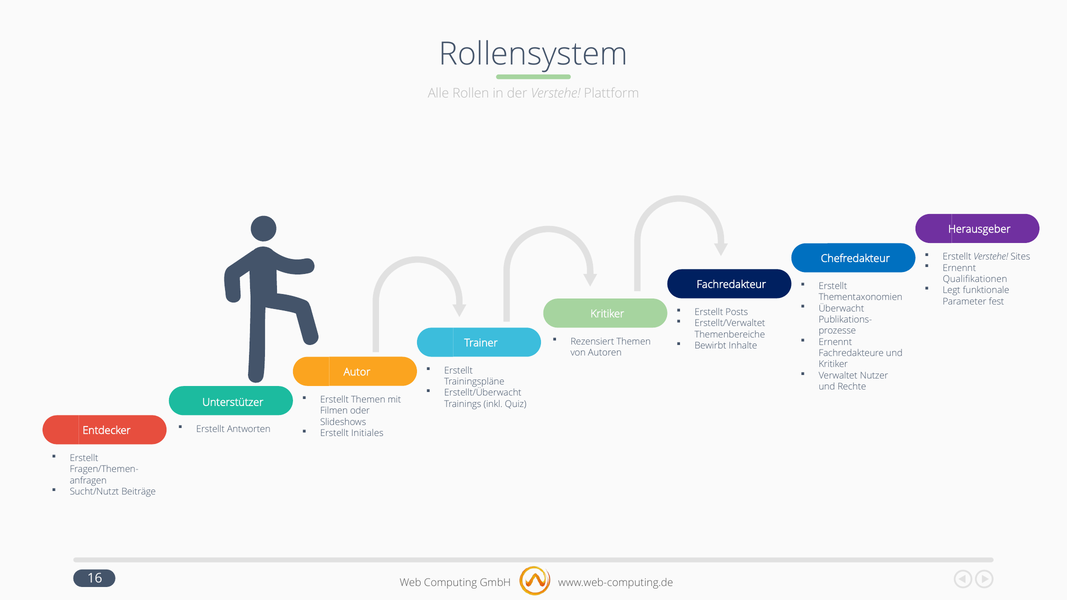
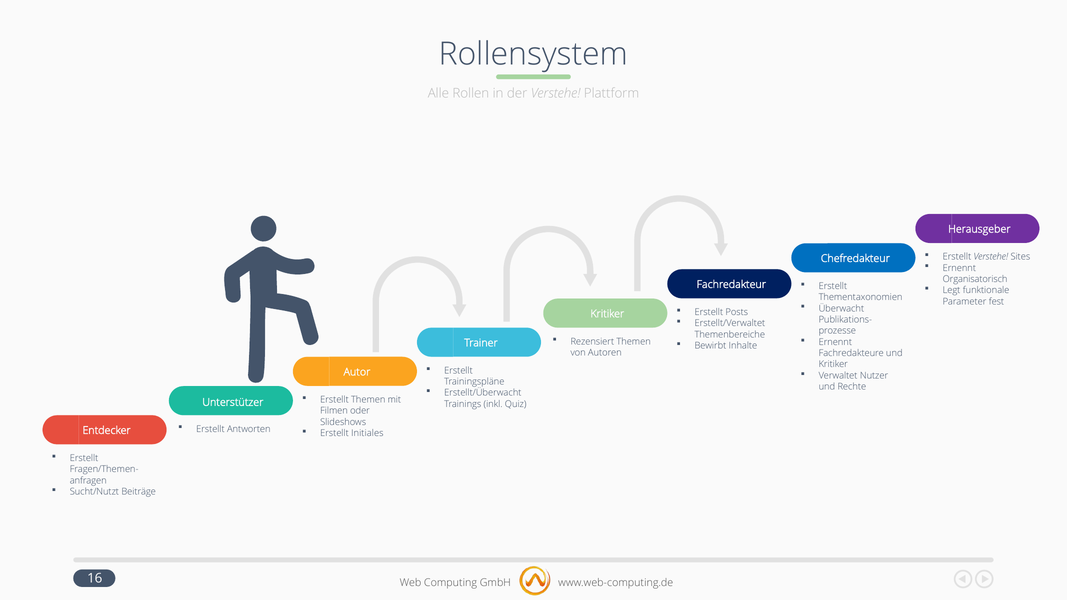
Qualifikationen: Qualifikationen -> Organisatorisch (975, 279)
